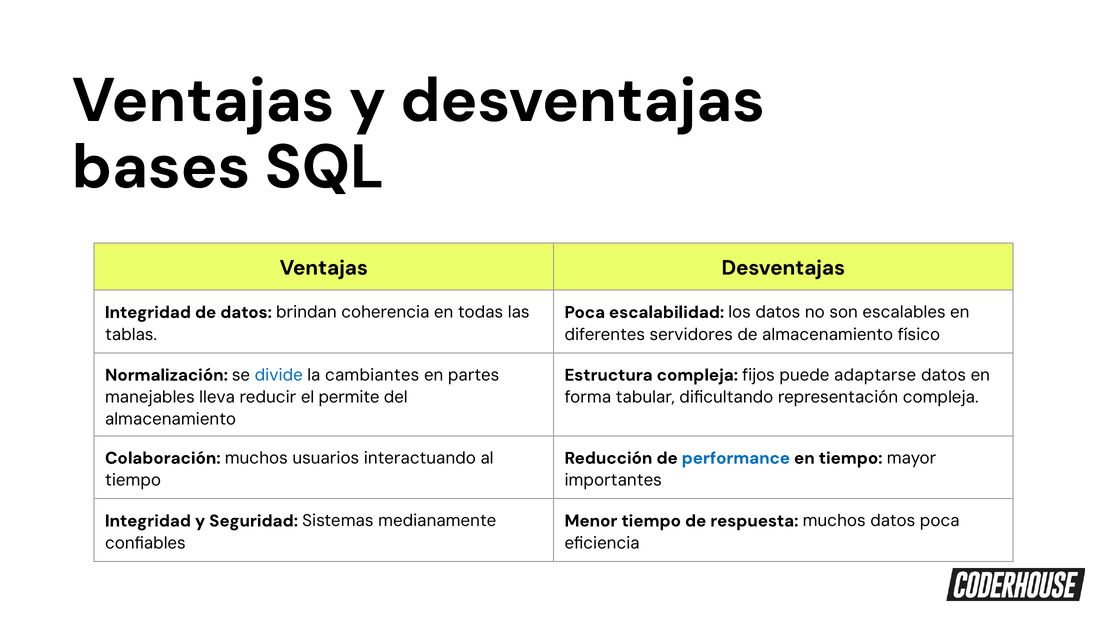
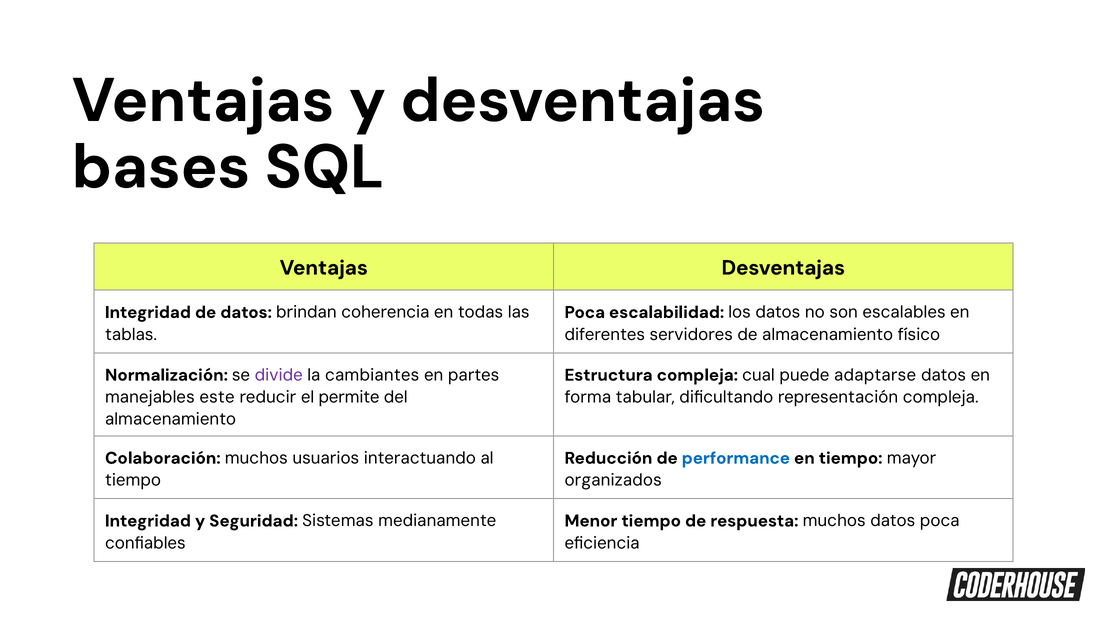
divide colour: blue -> purple (279, 375)
fijos: fijos -> cual (759, 375)
lleva: lleva -> este (217, 397)
importantes: importantes -> organizados (613, 480)
